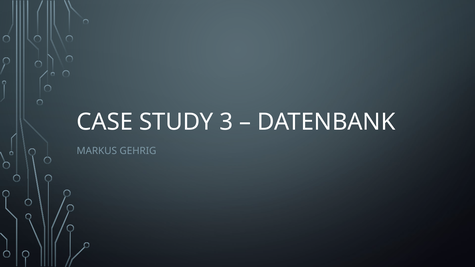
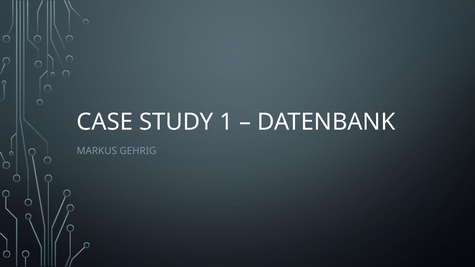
3: 3 -> 1 (226, 122)
